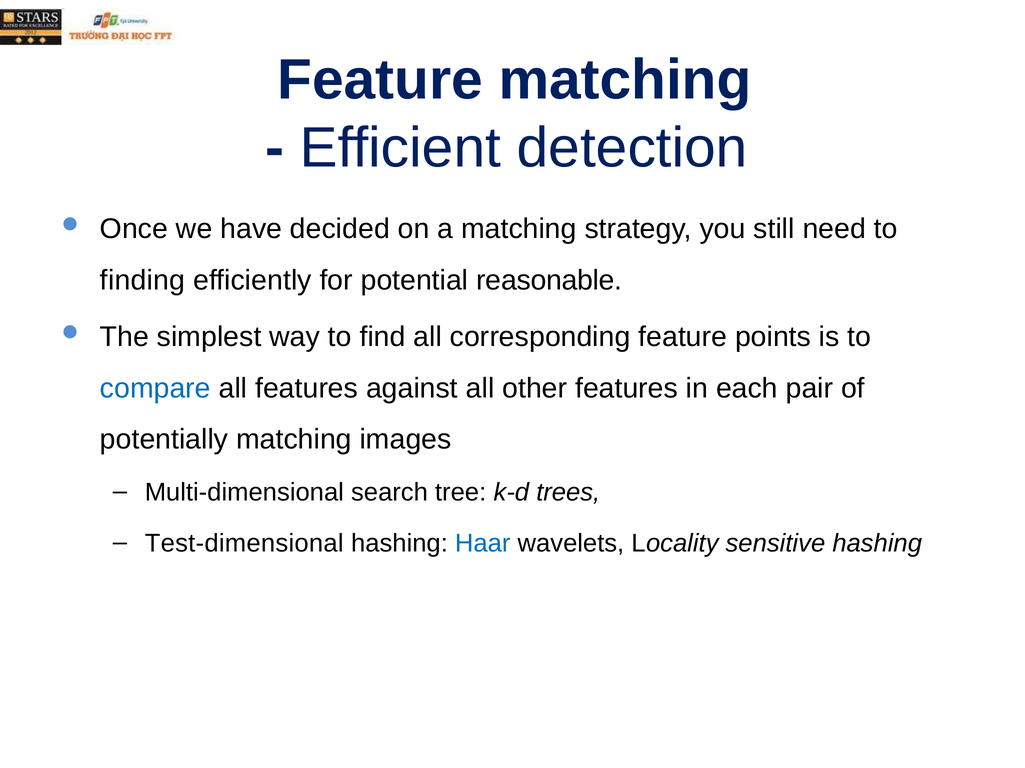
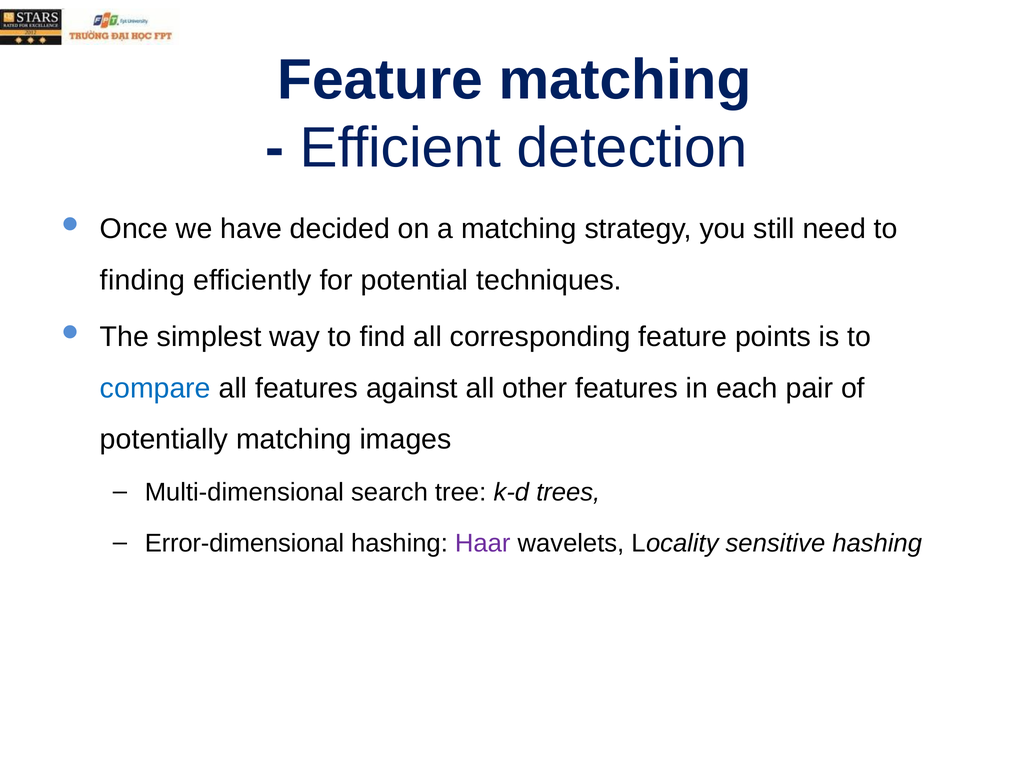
reasonable: reasonable -> techniques (549, 280)
Test-dimensional: Test-dimensional -> Error-dimensional (244, 544)
Haar colour: blue -> purple (483, 544)
